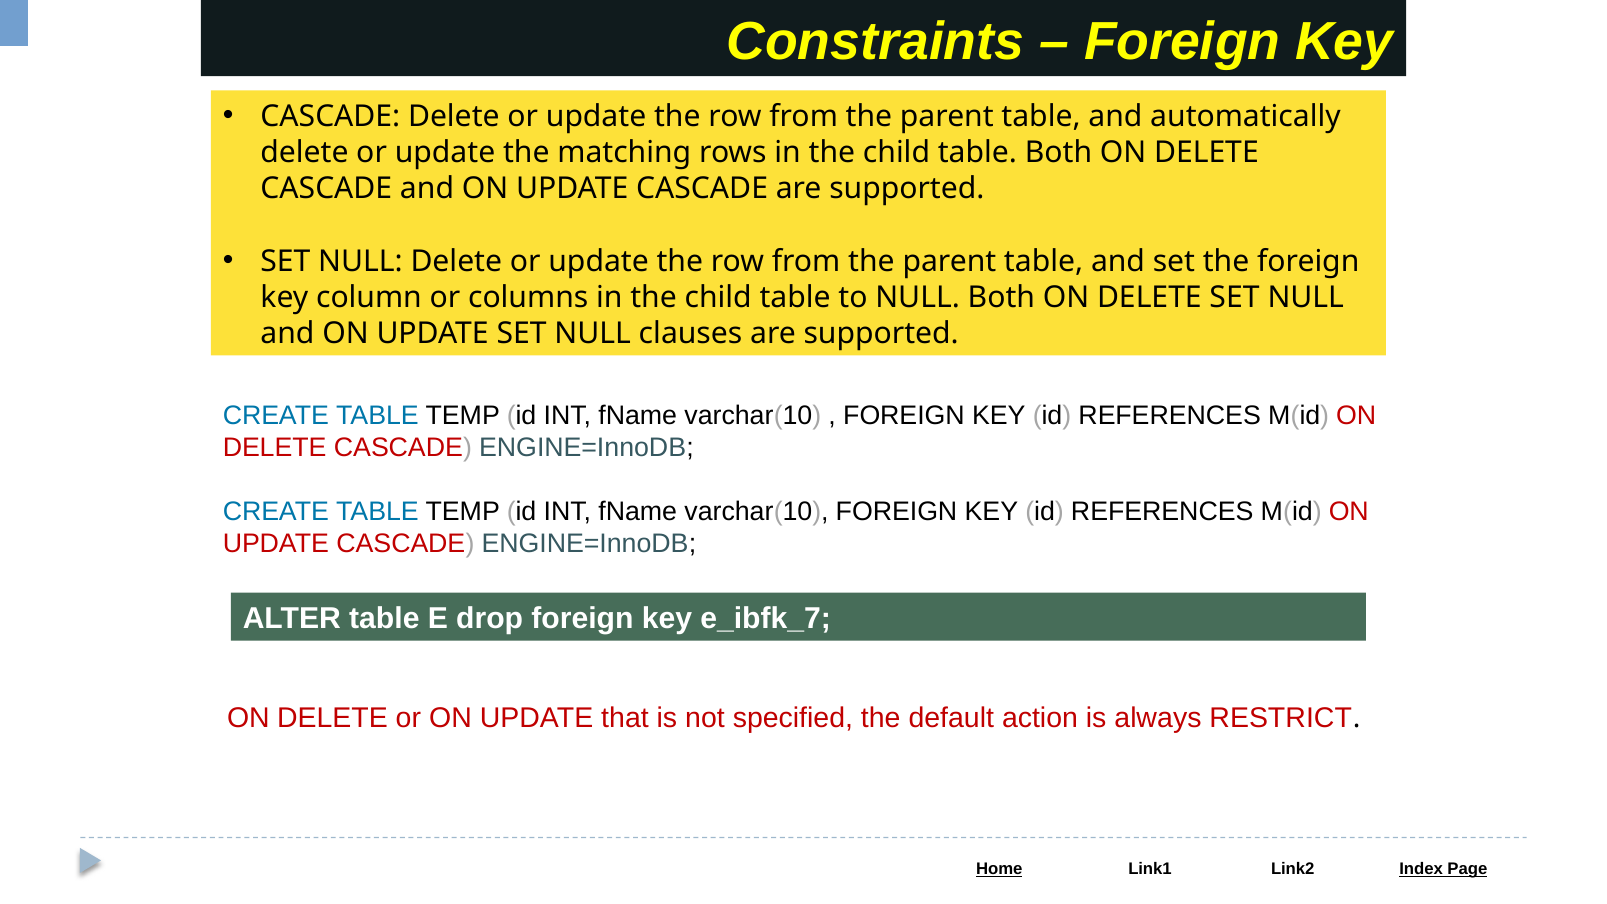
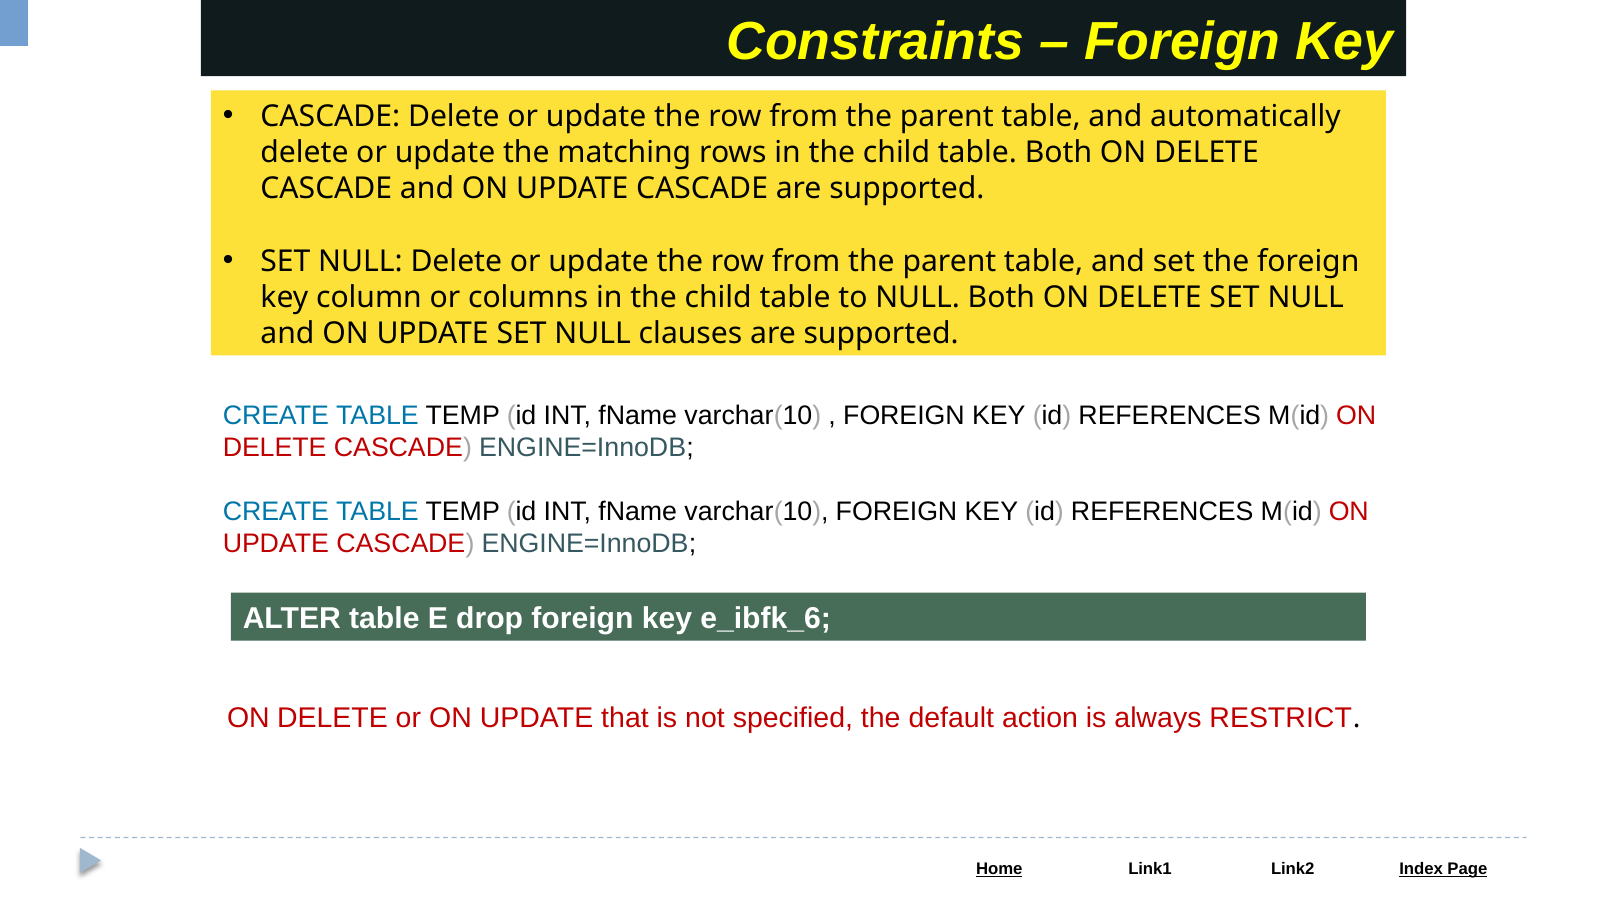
e_ibfk_7: e_ibfk_7 -> e_ibfk_6 (766, 619)
